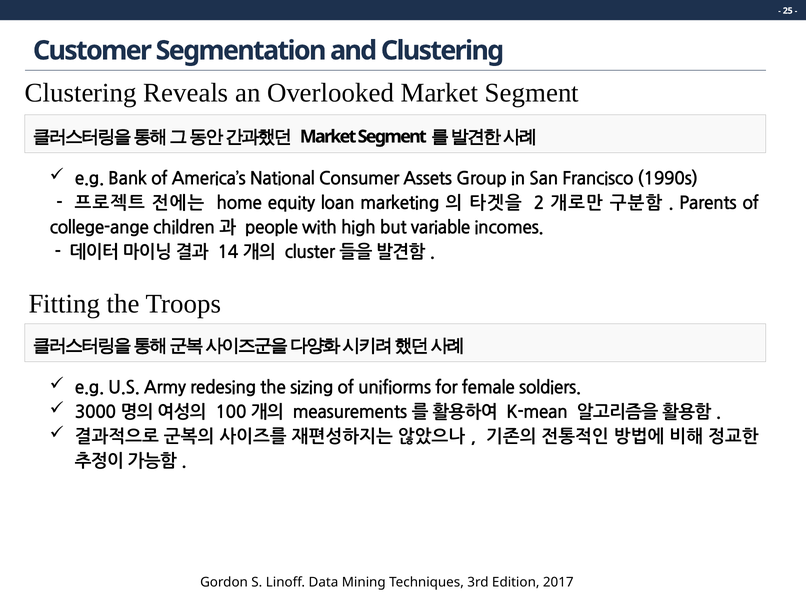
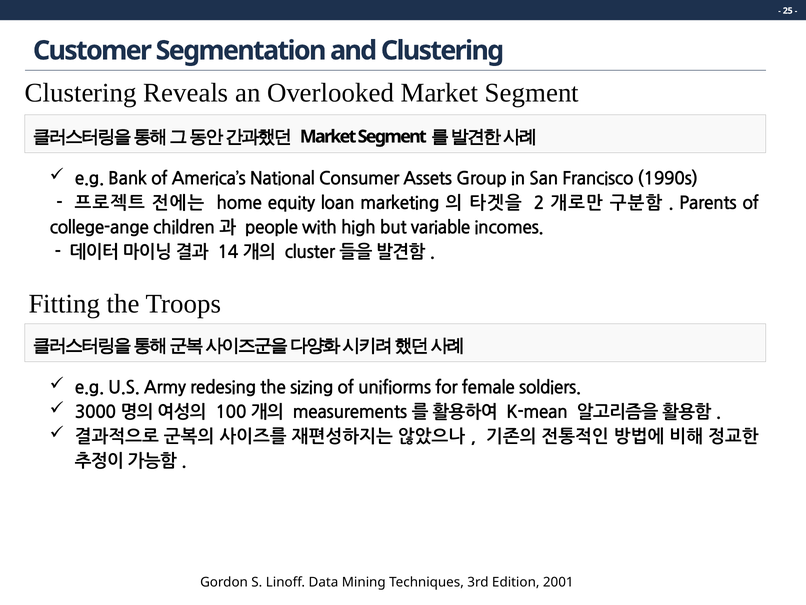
2017: 2017 -> 2001 (558, 582)
